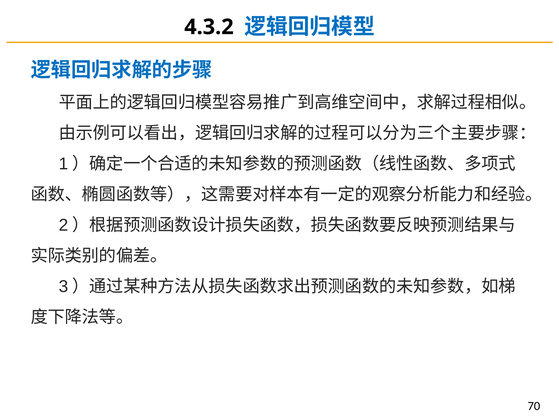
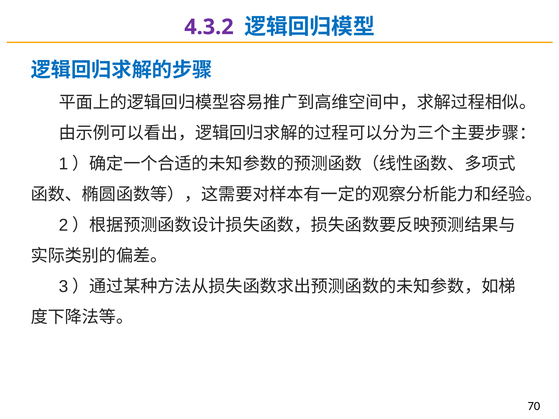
4.3.2 colour: black -> purple (209, 27)
